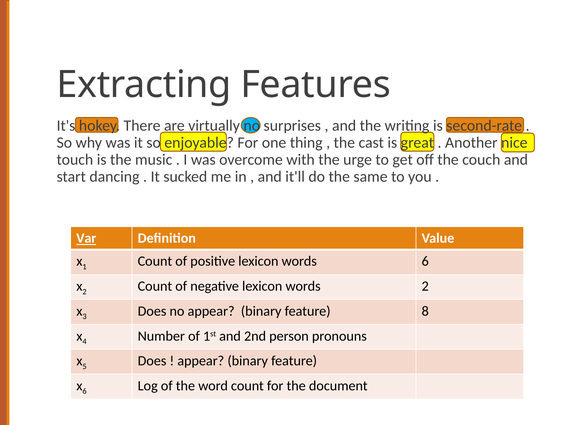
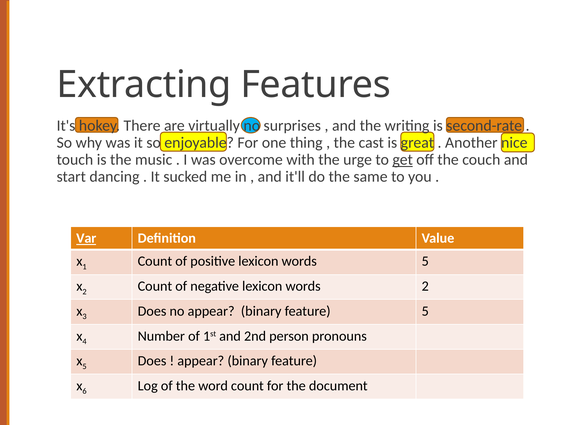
get underline: none -> present (403, 159)
words 6: 6 -> 5 (425, 261)
feature 8: 8 -> 5 (425, 311)
